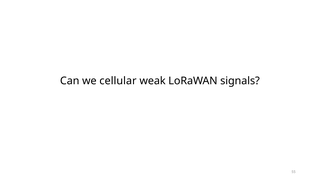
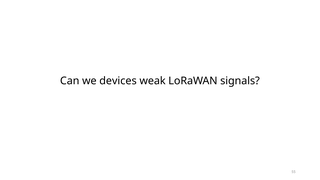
cellular: cellular -> devices (118, 81)
